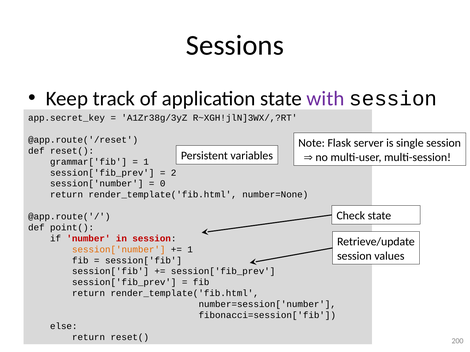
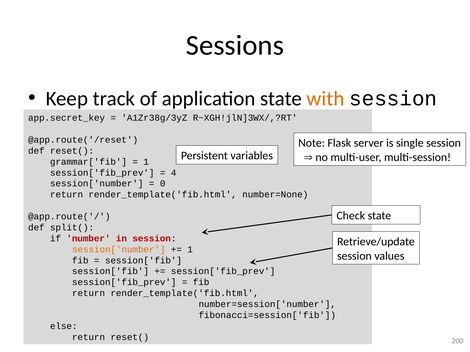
with colour: purple -> orange (325, 99)
2: 2 -> 4 (174, 173)
point(: point( -> split( (72, 228)
